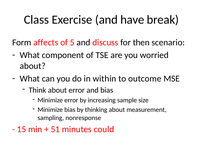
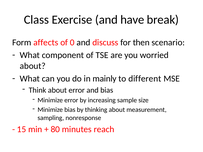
5: 5 -> 0 (72, 43)
within: within -> mainly (105, 79)
outcome: outcome -> different (145, 79)
51: 51 -> 80 (55, 129)
could: could -> reach (104, 129)
